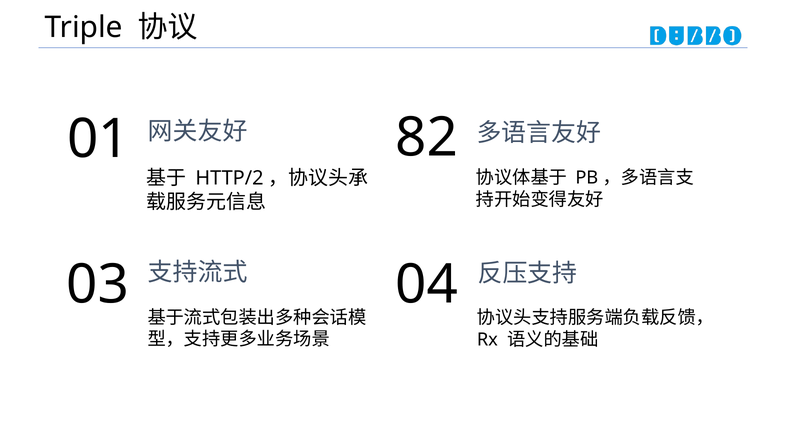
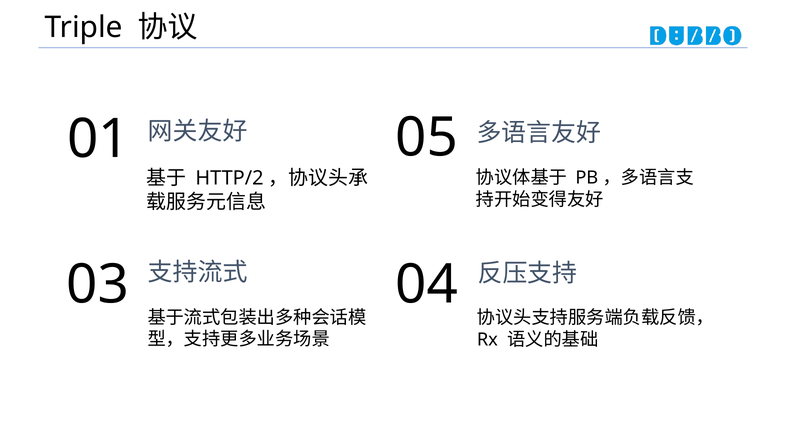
82: 82 -> 05 (427, 138)
